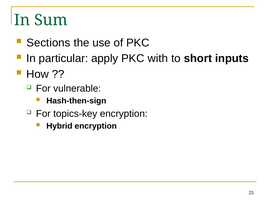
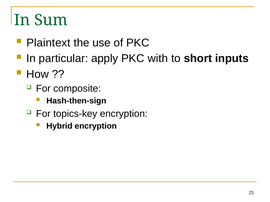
Sections: Sections -> Plaintext (48, 43)
vulnerable: vulnerable -> composite (77, 89)
